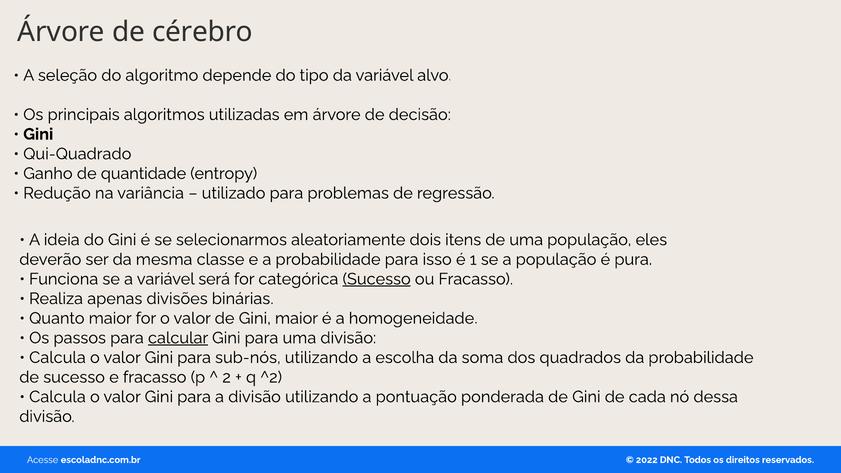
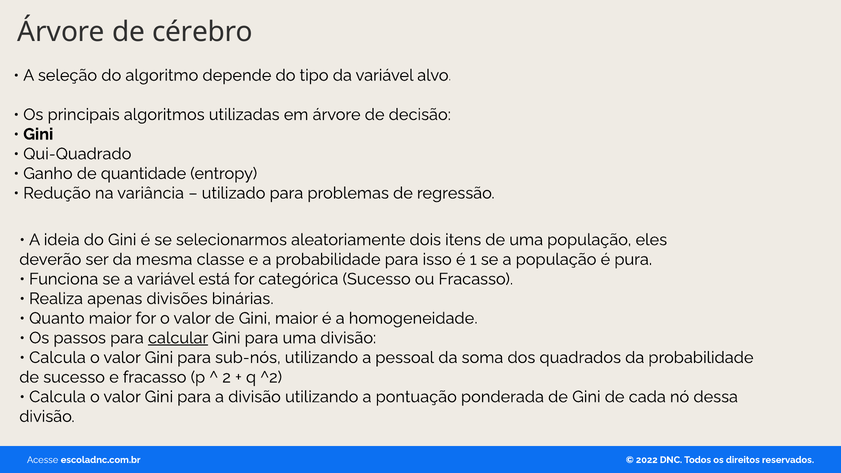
será: será -> está (214, 279)
Sucesso underline: present -> none (377, 279)
escolha: escolha -> pessoal (405, 358)
